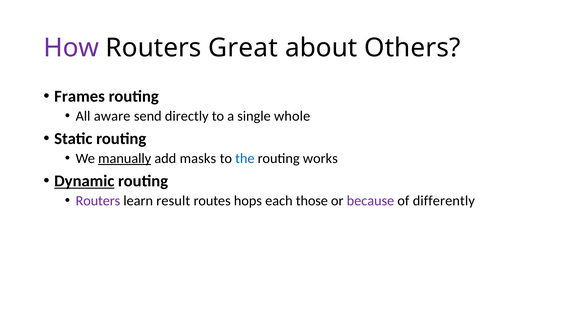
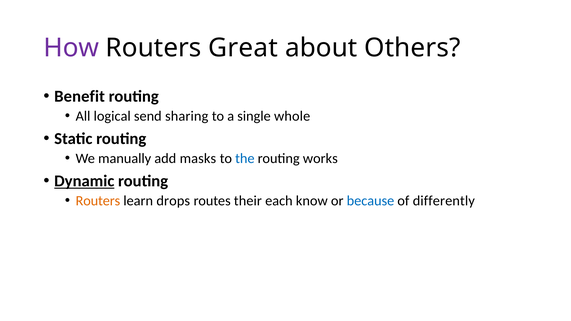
Frames: Frames -> Benefit (80, 97)
aware: aware -> logical (112, 116)
directly: directly -> sharing (187, 116)
manually underline: present -> none (125, 159)
Routers colour: purple -> orange (98, 201)
result: result -> drops (173, 201)
hops: hops -> their (248, 201)
those: those -> know (312, 201)
because colour: purple -> blue (370, 201)
